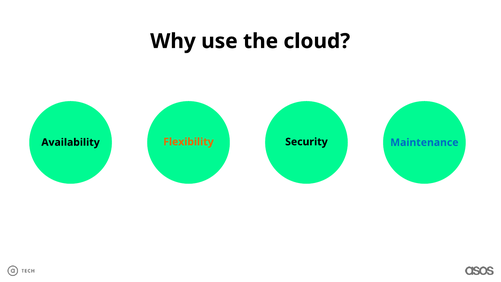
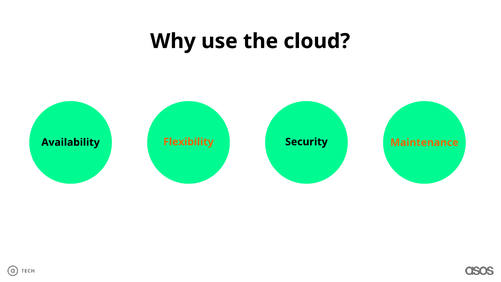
Maintenance colour: blue -> orange (424, 142)
